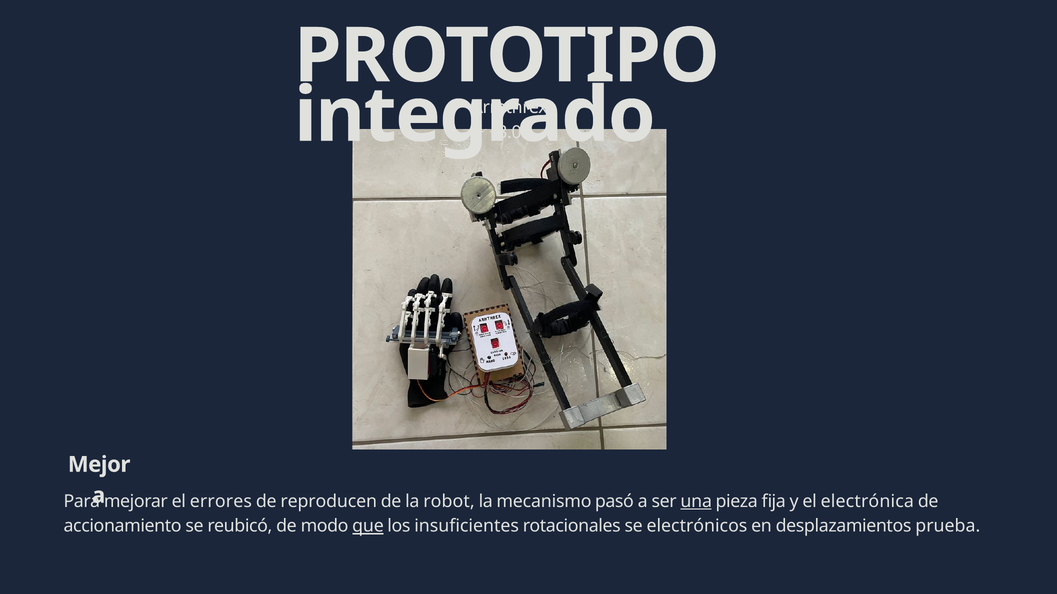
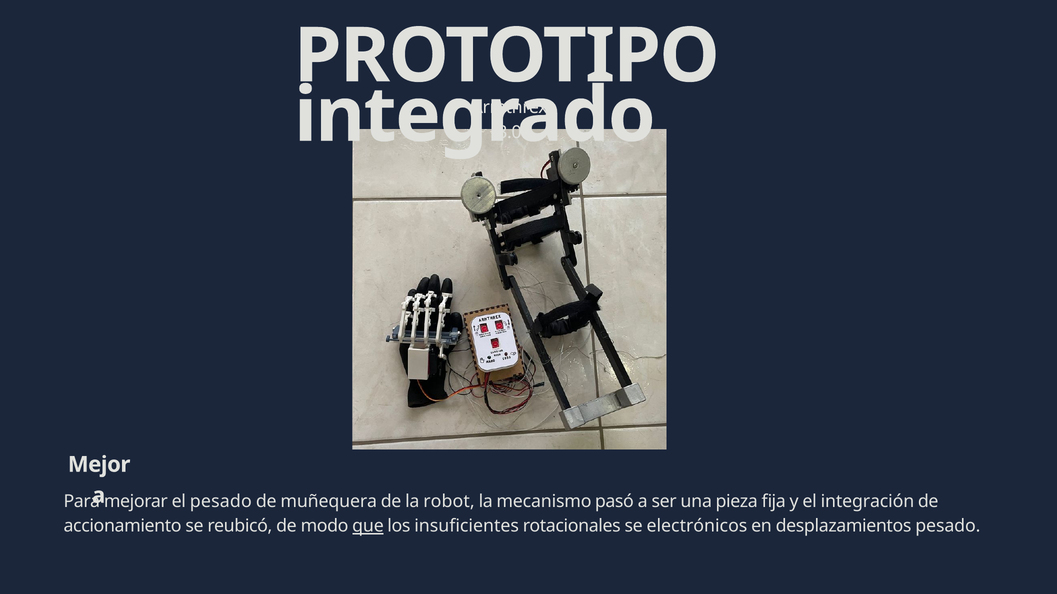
el errores: errores -> pesado (221, 502)
reproducen: reproducen -> muñequera (329, 502)
una underline: present -> none (696, 502)
electrónica: electrónica -> integración (867, 502)
desplazamientos prueba: prueba -> pesado (948, 527)
